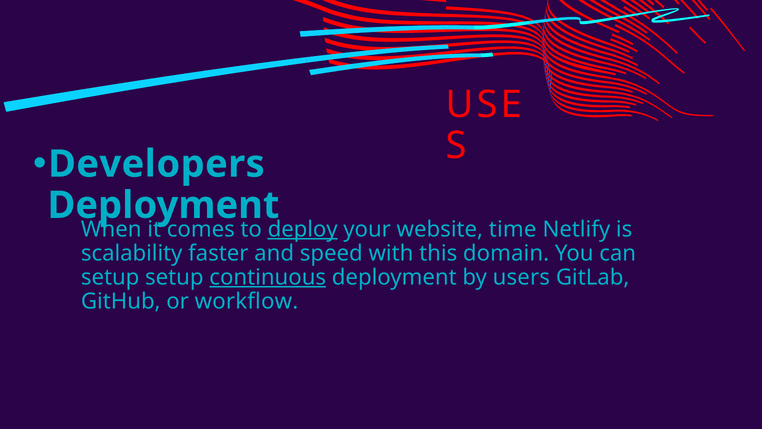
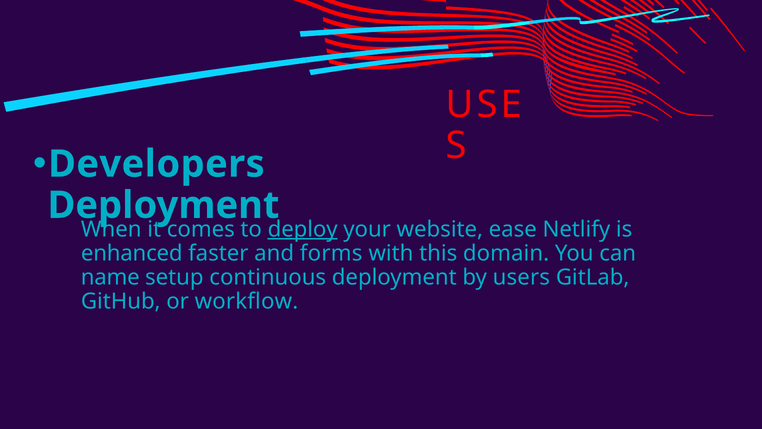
time: time -> ease (513, 229)
scalability: scalability -> enhanced (132, 253)
speed: speed -> forms (331, 253)
setup: setup -> name (110, 277)
continuous underline: present -> none (268, 277)
